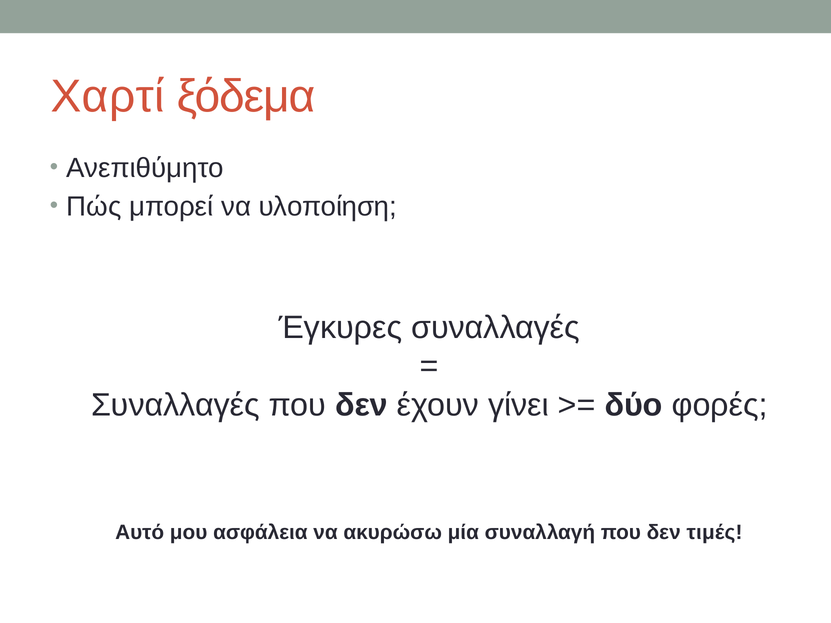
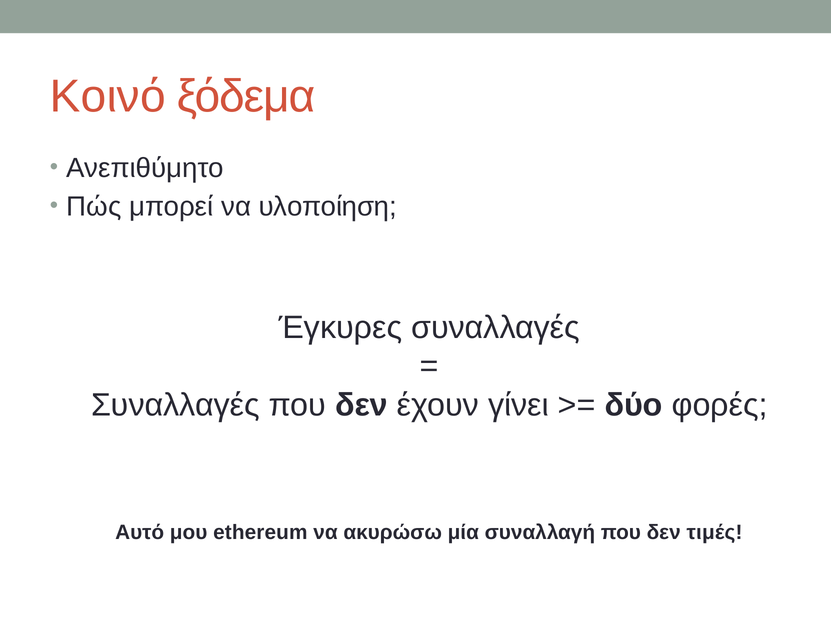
Χαρτί: Χαρτί -> Κοινό (108, 97)
ασφάλεια: ασφάλεια -> ethereum (260, 532)
